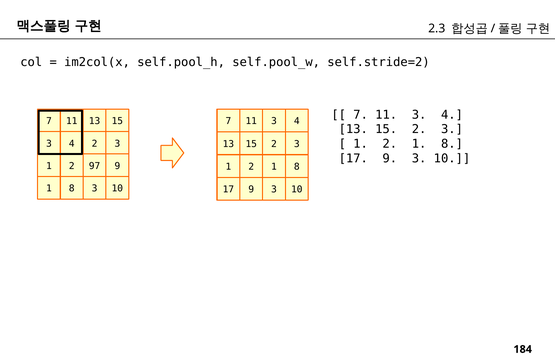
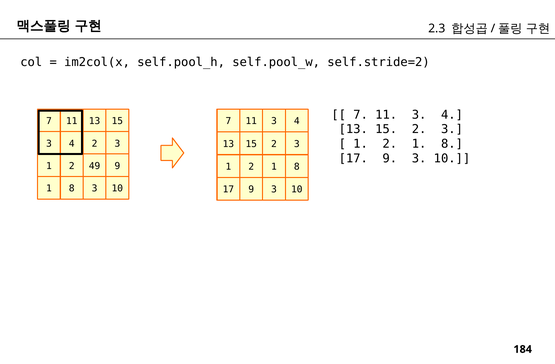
97: 97 -> 49 (95, 166)
